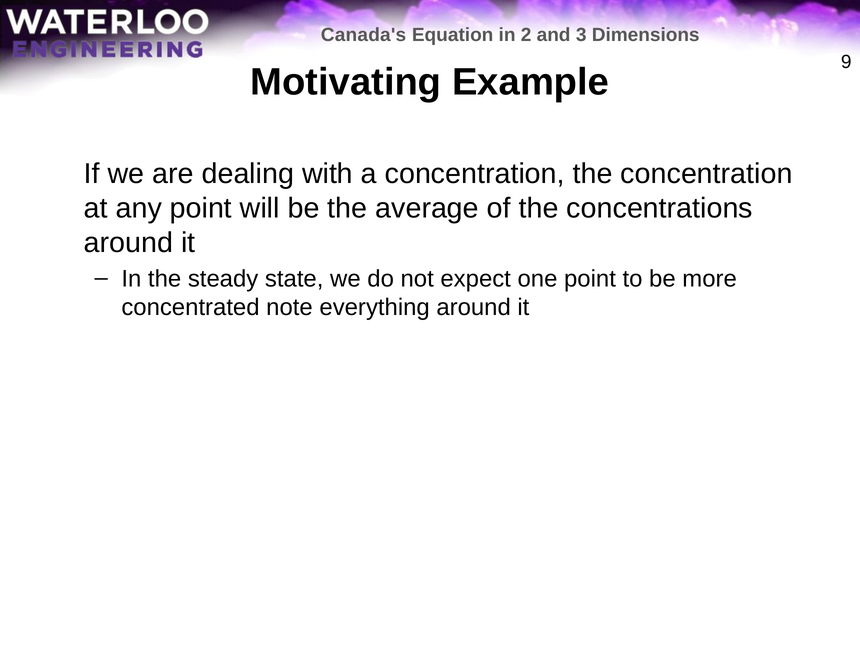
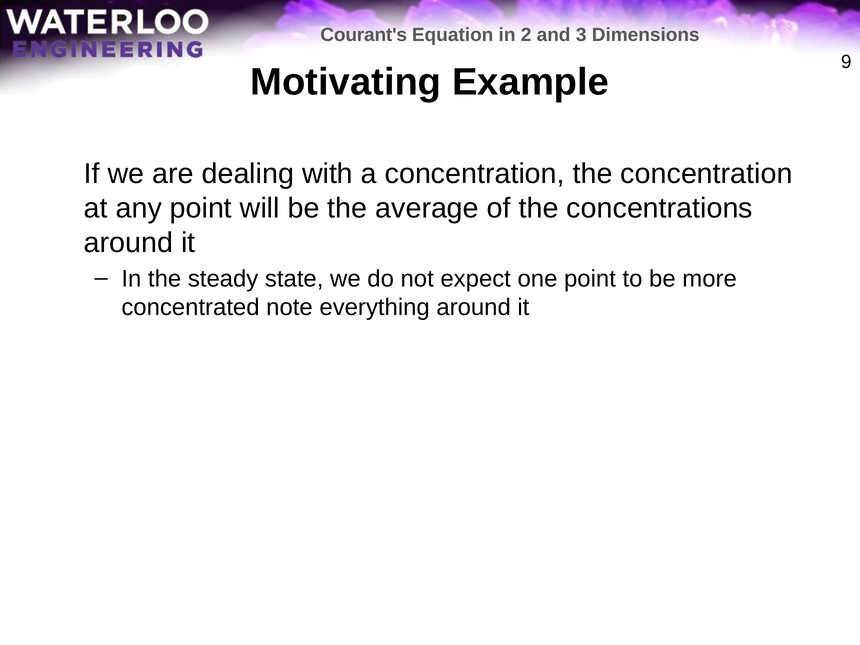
Canada's: Canada's -> Courant's (364, 35)
